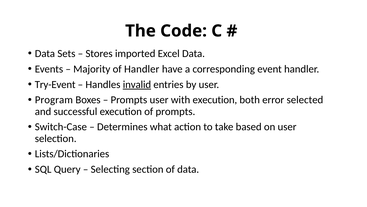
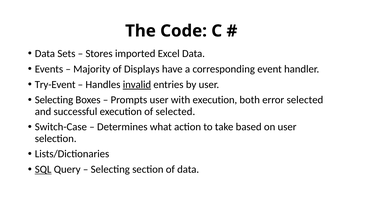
of Handler: Handler -> Displays (142, 69)
Program: Program -> Selecting (54, 100)
of prompts: prompts -> selected (175, 111)
SQL underline: none -> present (43, 169)
